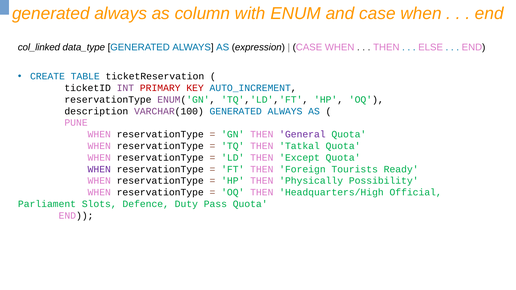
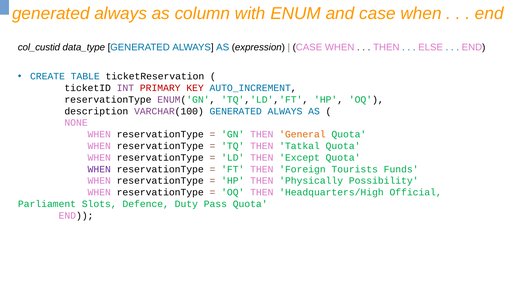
col_linked: col_linked -> col_custid (39, 47)
PUNE: PUNE -> NONE (76, 123)
General colour: purple -> orange (302, 134)
Ready: Ready -> Funds (401, 169)
